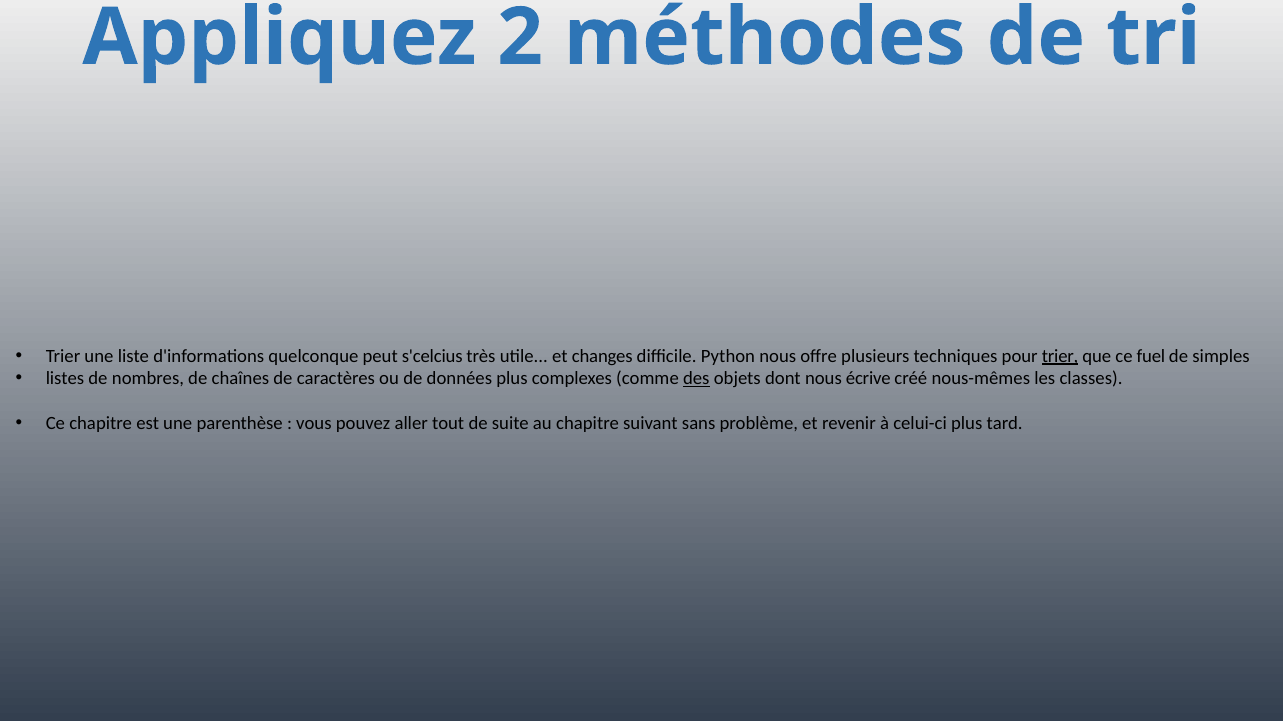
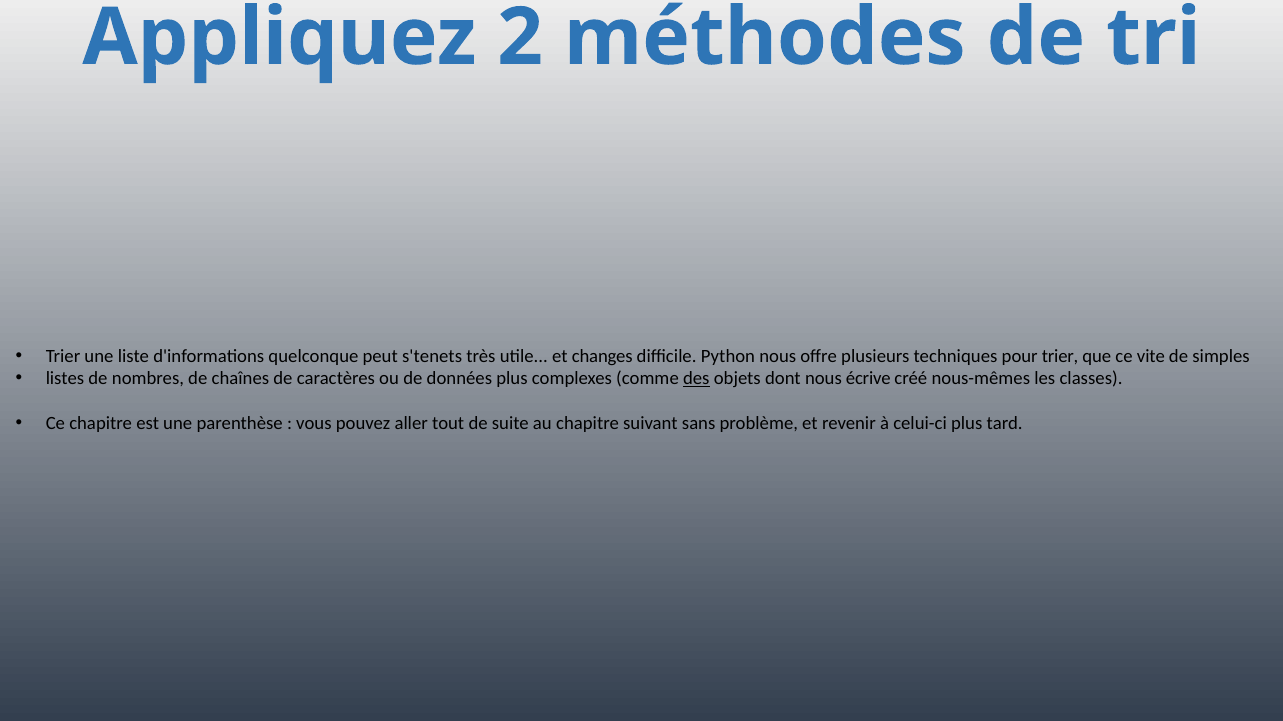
s'celcius: s'celcius -> s'tenets (432, 356)
trier underline: present -> none (1060, 356)
fuel: fuel -> vite (1151, 356)
